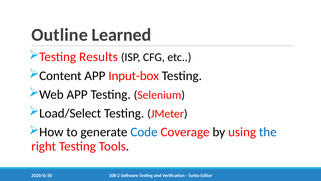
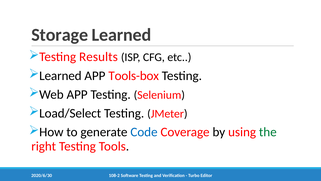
Outline: Outline -> Storage (60, 35)
Content: Content -> Learned (60, 76)
Input-box: Input-box -> Tools-box (134, 76)
the colour: blue -> green (268, 132)
